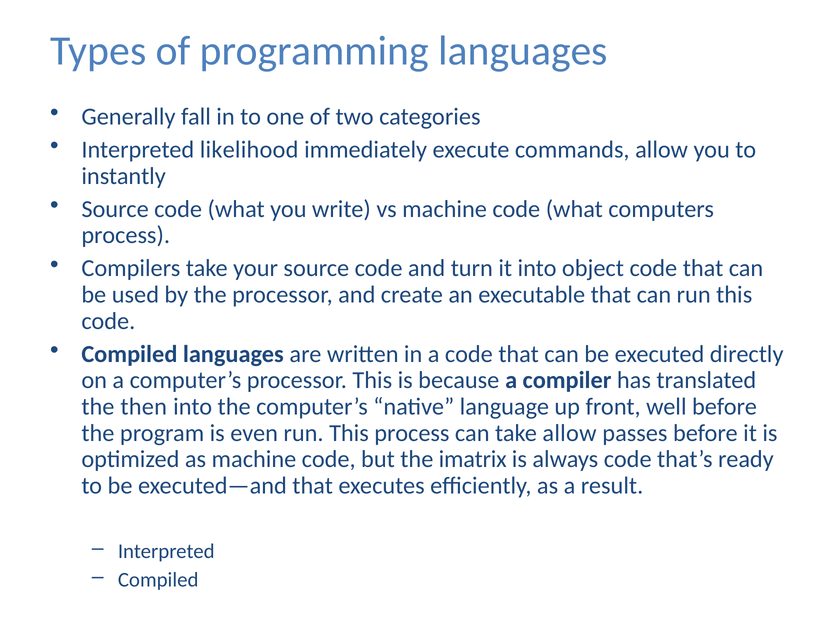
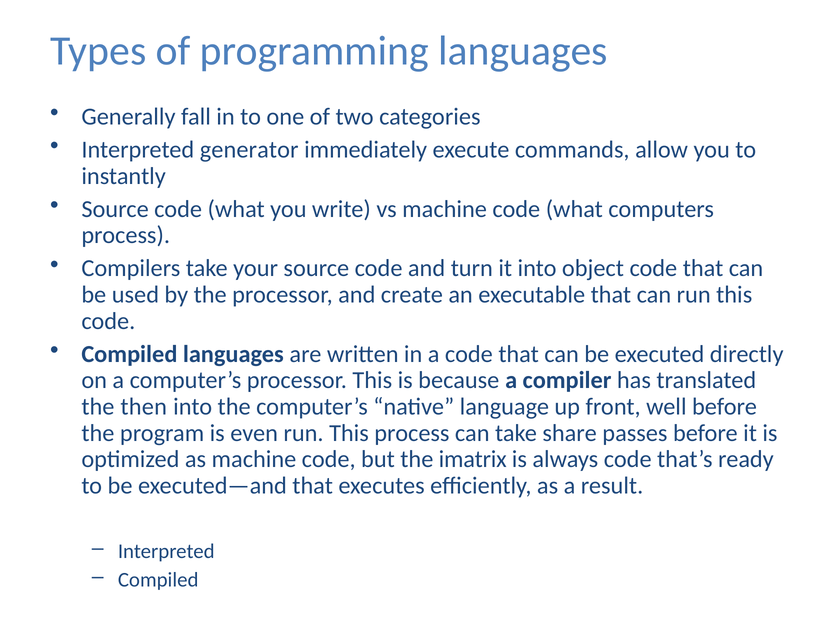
likelihood: likelihood -> generator (249, 150)
take allow: allow -> share (570, 433)
